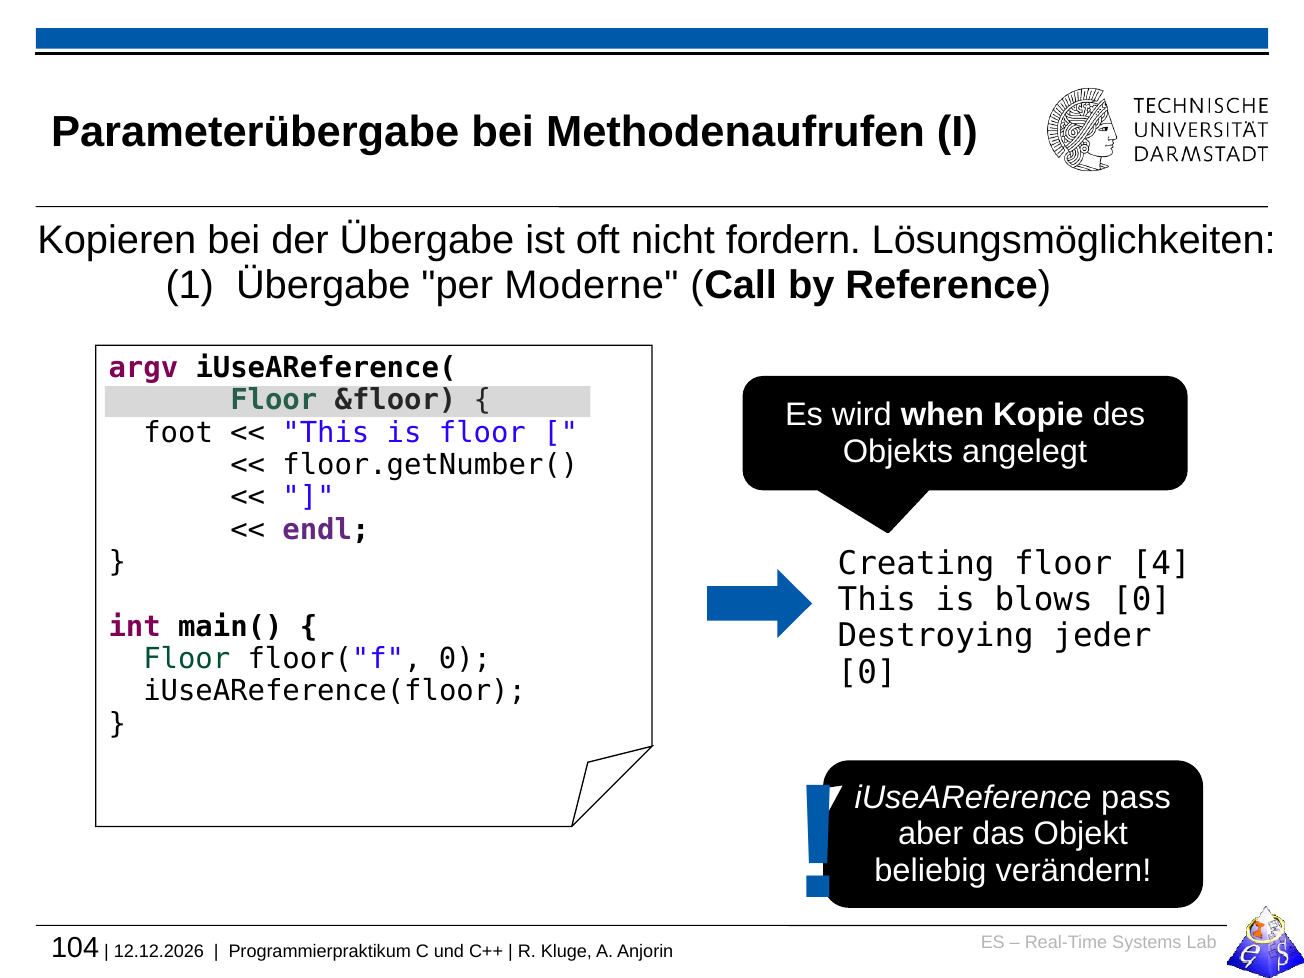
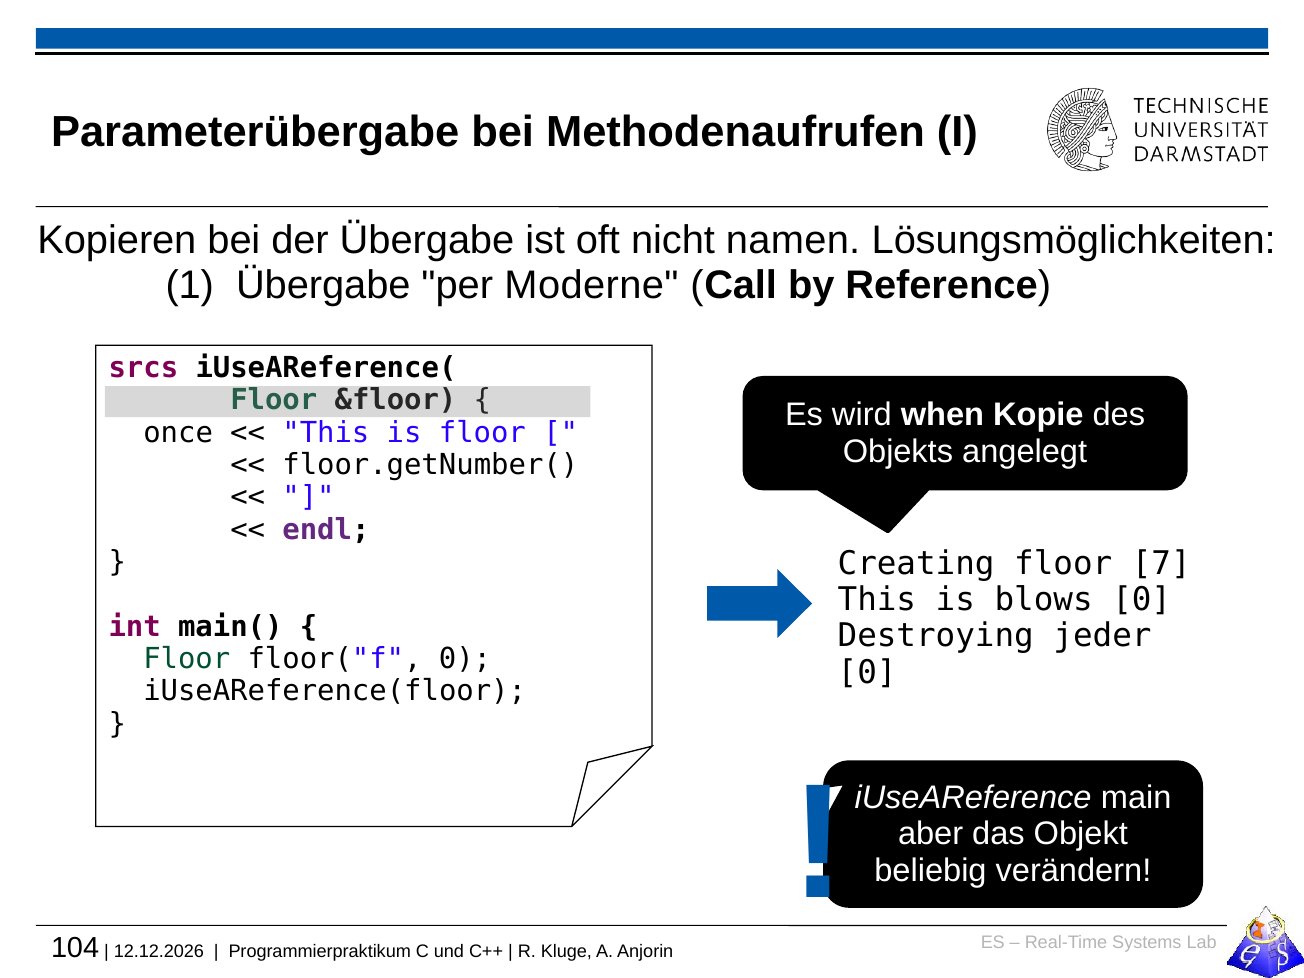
fordern: fordern -> namen (793, 241)
argv: argv -> srcs (143, 368)
foot: foot -> once (178, 433)
4: 4 -> 7 (1161, 563)
pass: pass -> main (1136, 798)
